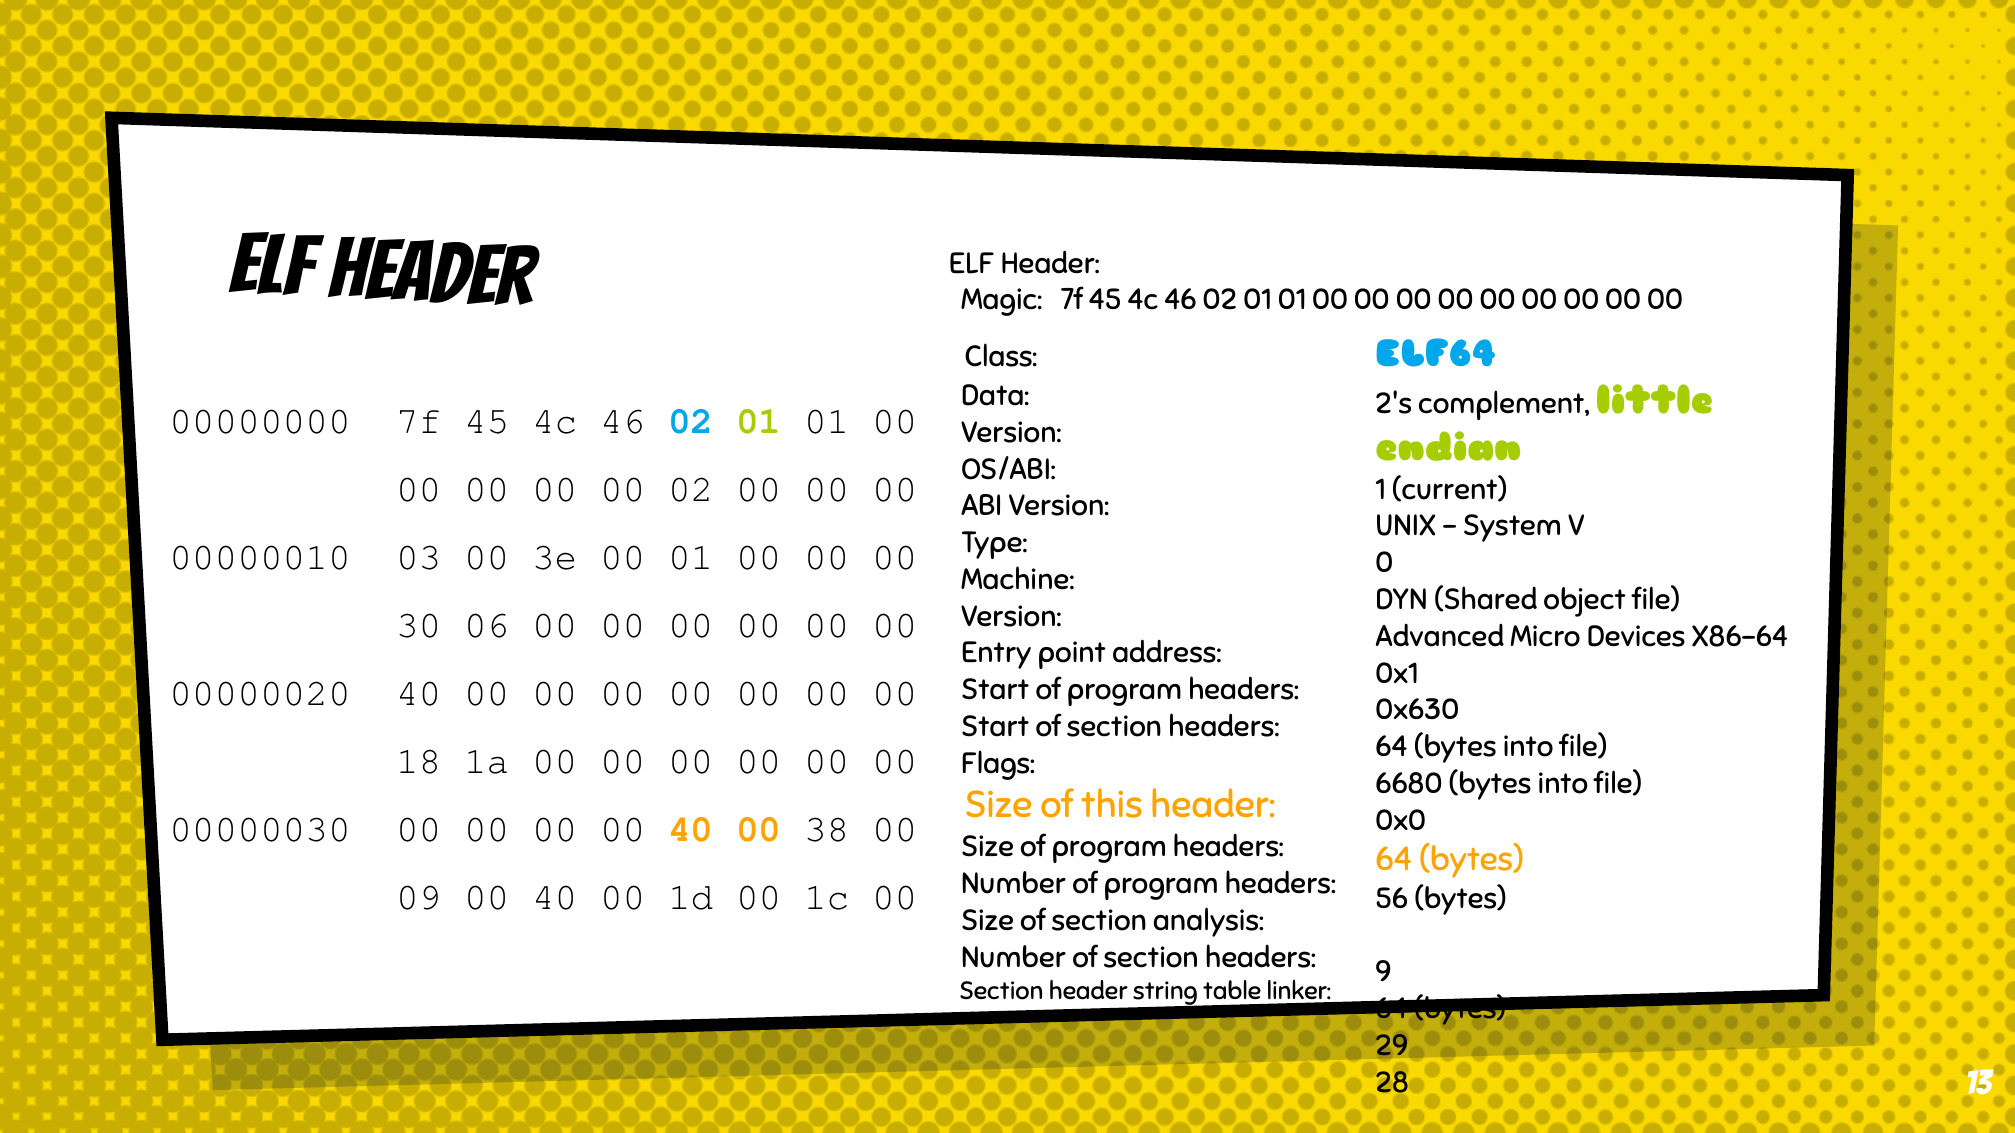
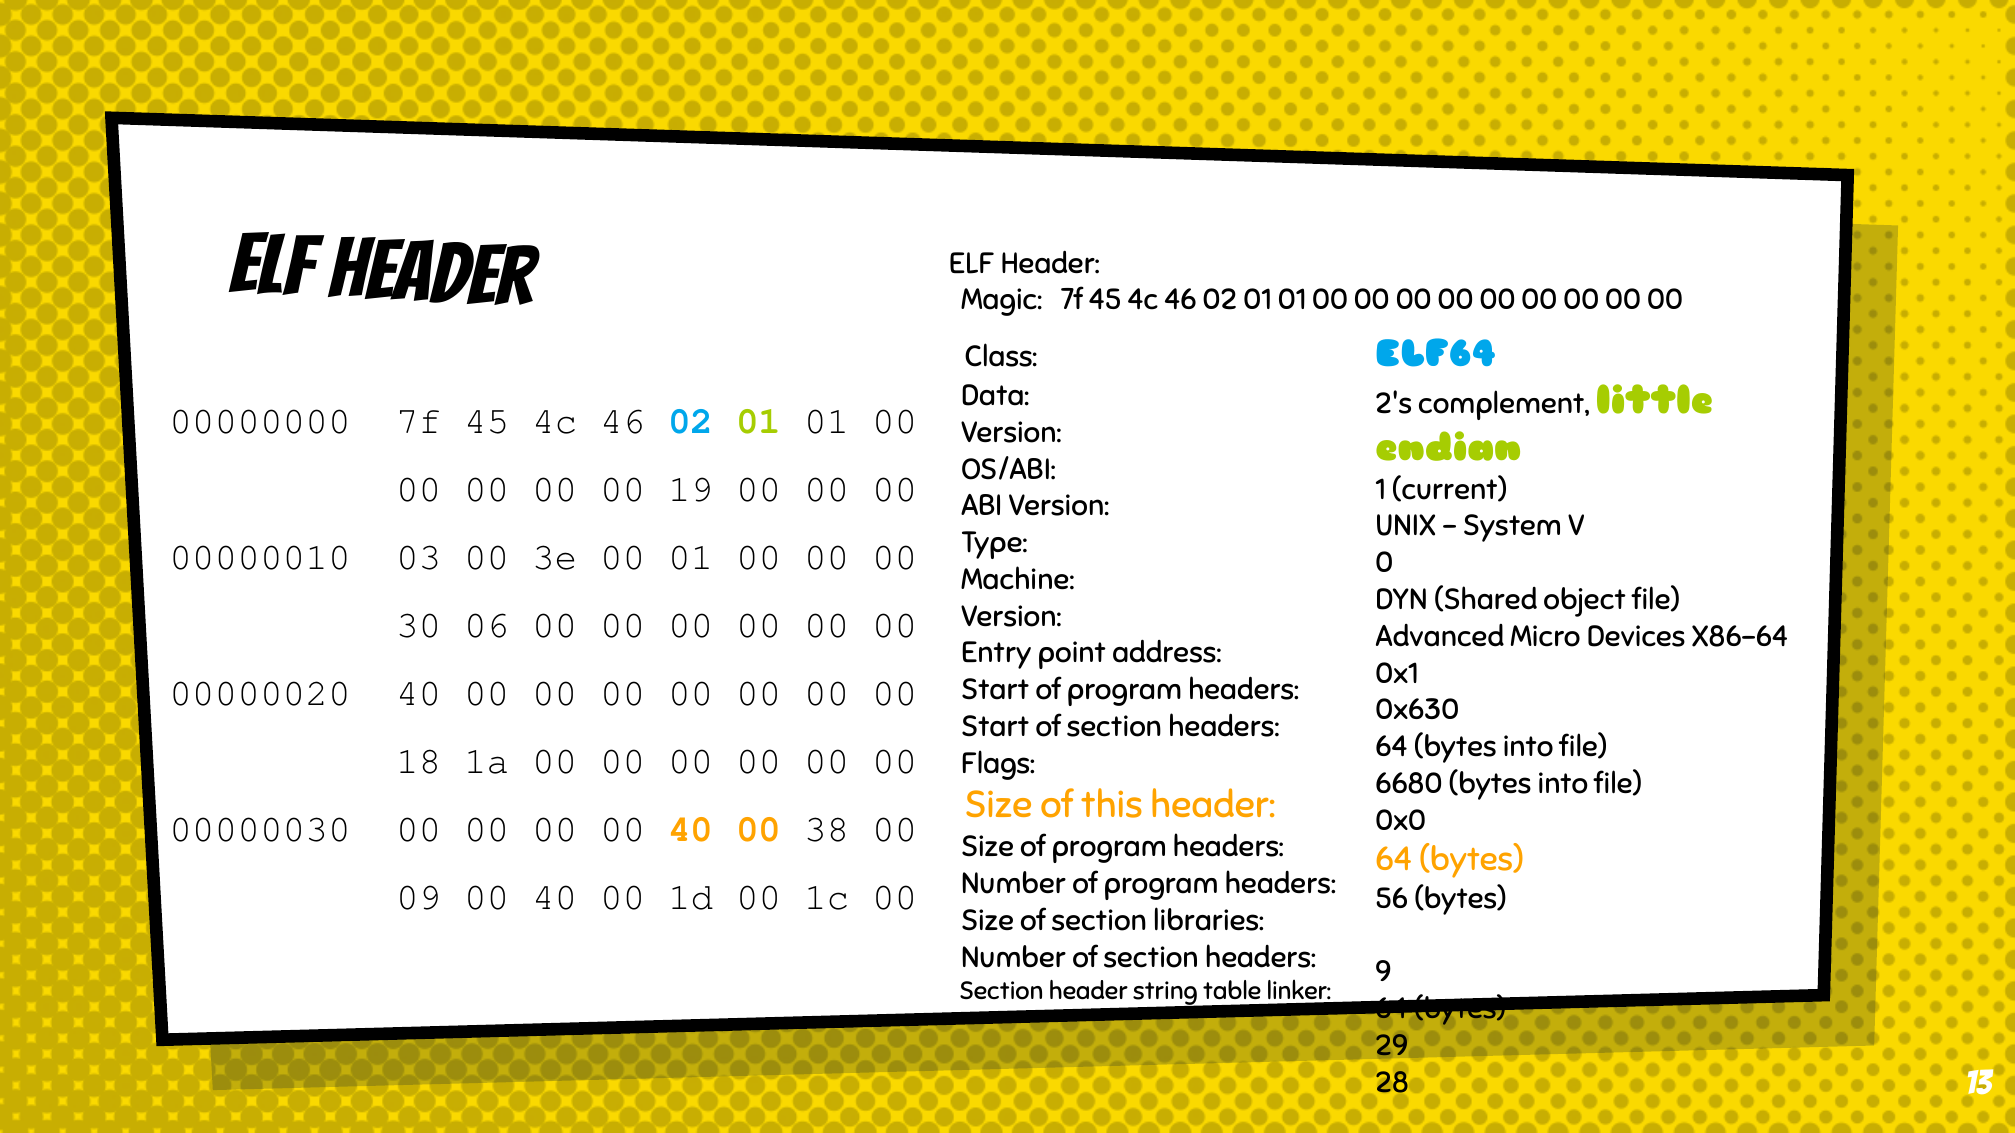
00 02: 02 -> 19 (691, 490)
analysis: analysis -> libraries (1209, 921)
